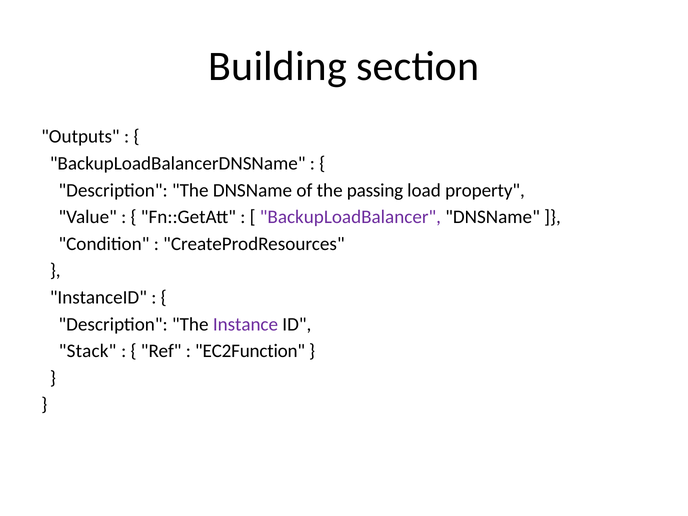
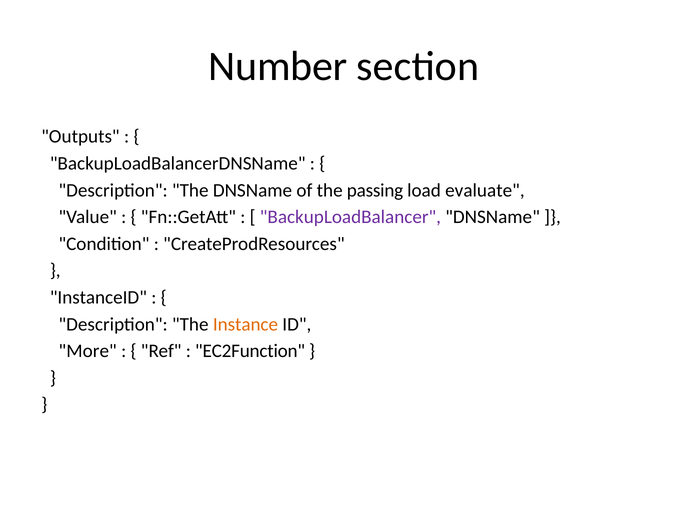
Building: Building -> Number (278, 67)
property: property -> evaluate (485, 190)
Instance colour: purple -> orange (245, 324)
Stack: Stack -> More (88, 351)
